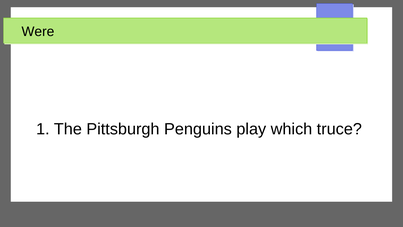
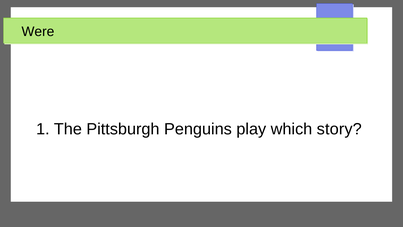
truce: truce -> story (339, 129)
